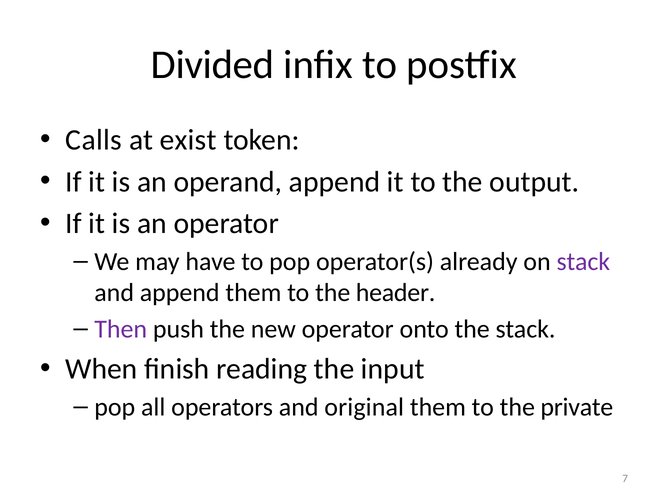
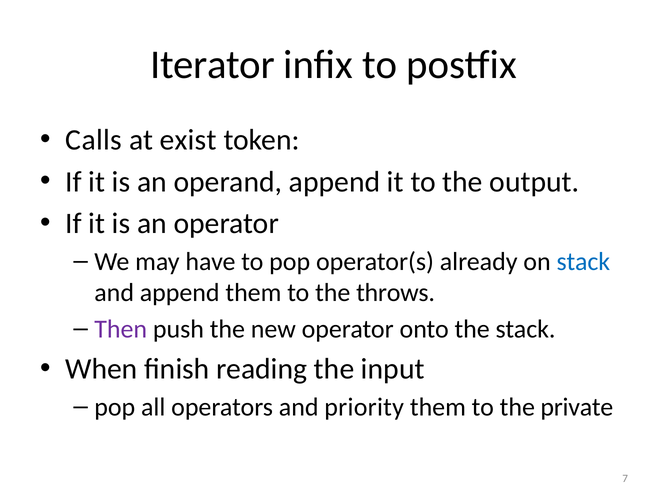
Divided: Divided -> Iterator (213, 65)
stack colour: purple -> blue (583, 262)
header: header -> throws (396, 293)
original: original -> priority (364, 407)
